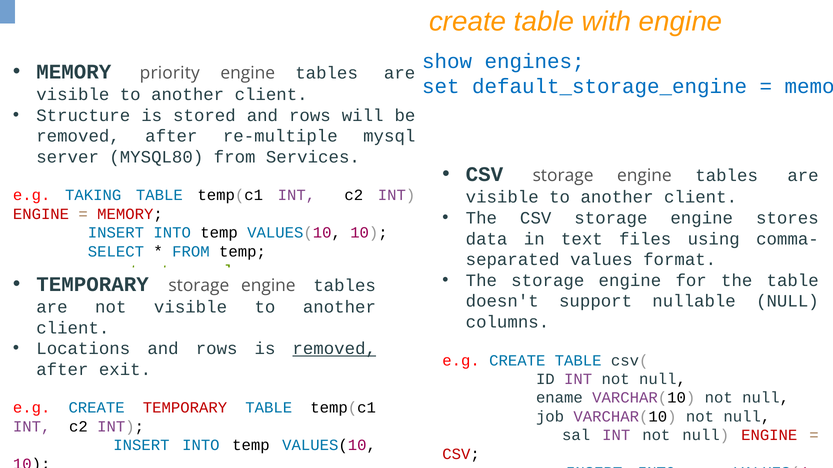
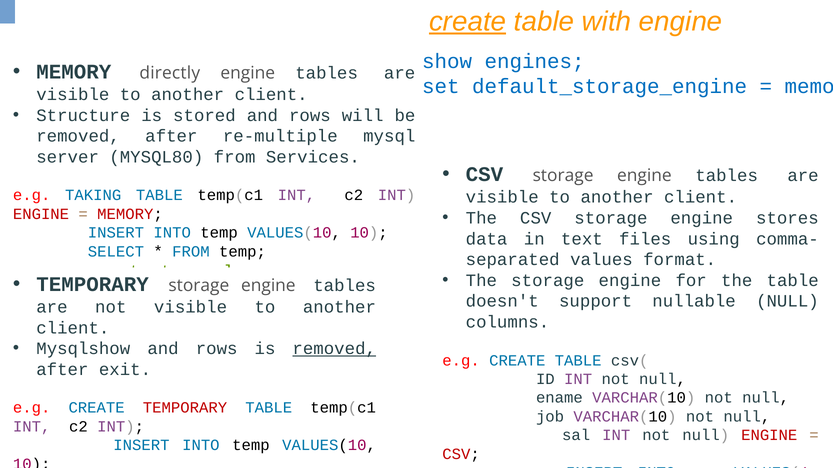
create underline: none -> present (468, 22)
priority: priority -> directly (170, 73)
Locations: Locations -> Mysqlshow (83, 349)
